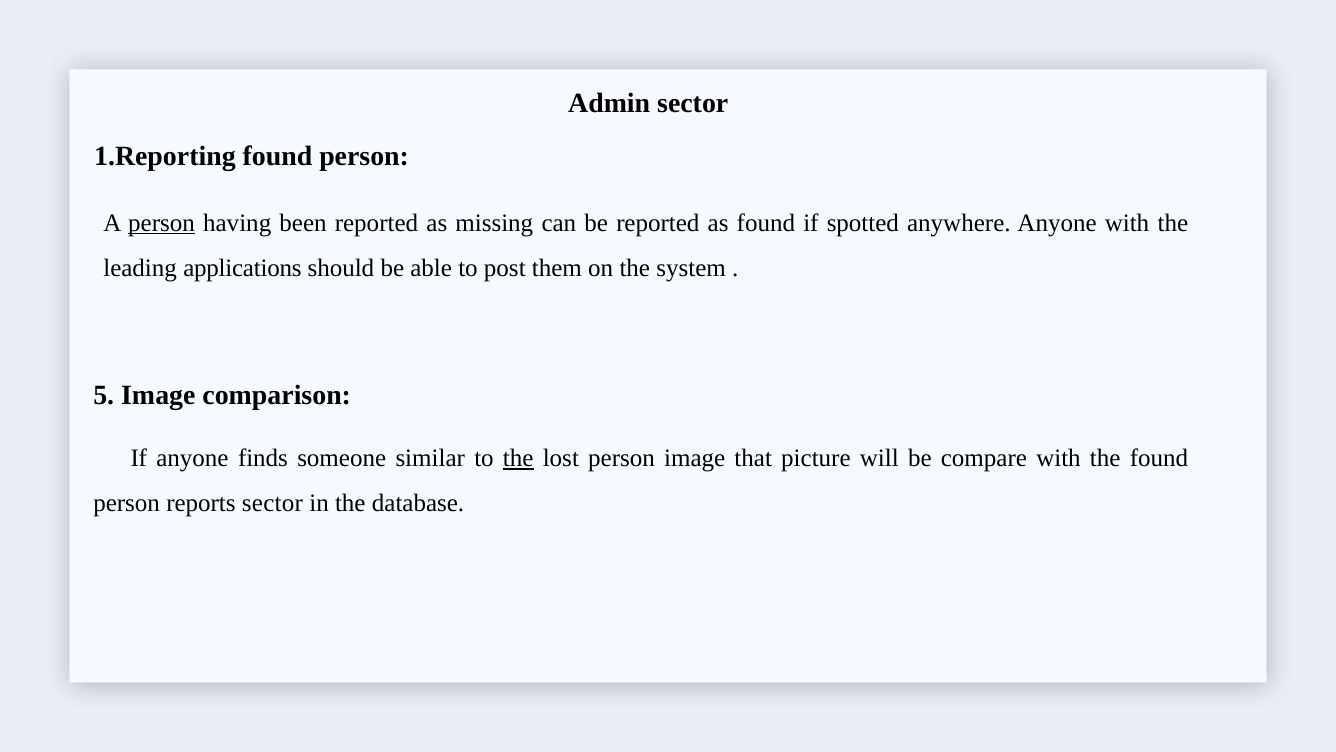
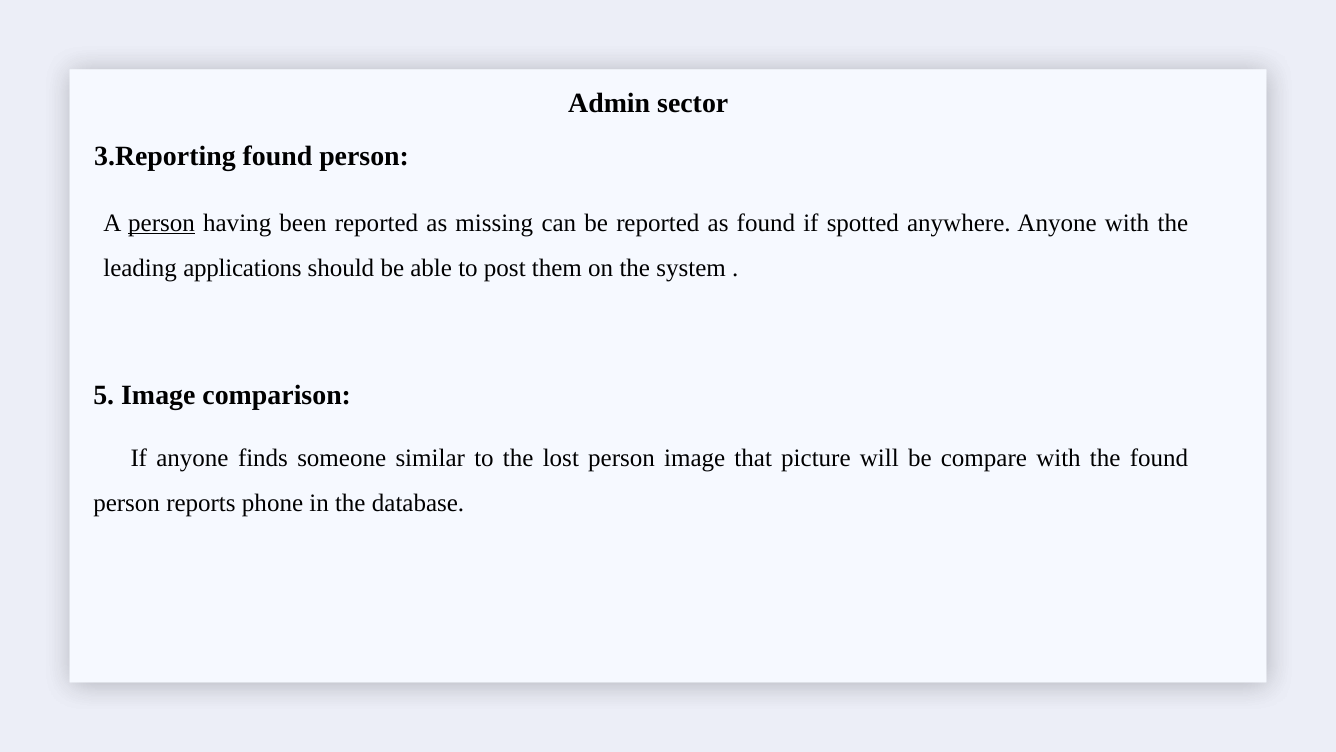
1.Reporting: 1.Reporting -> 3.Reporting (165, 157)
the underline: present -> none (518, 458)
reports sector: sector -> phone (273, 503)
